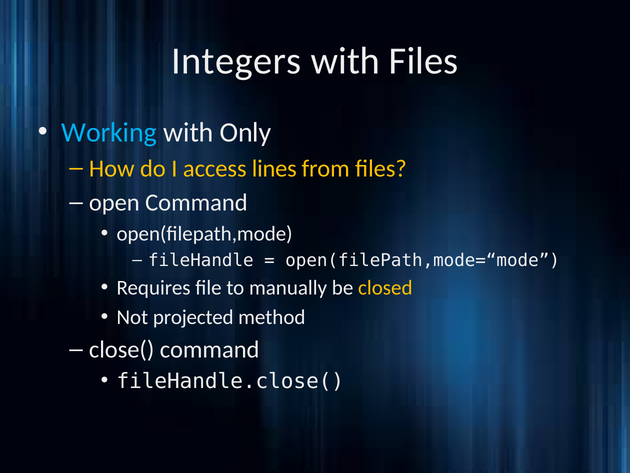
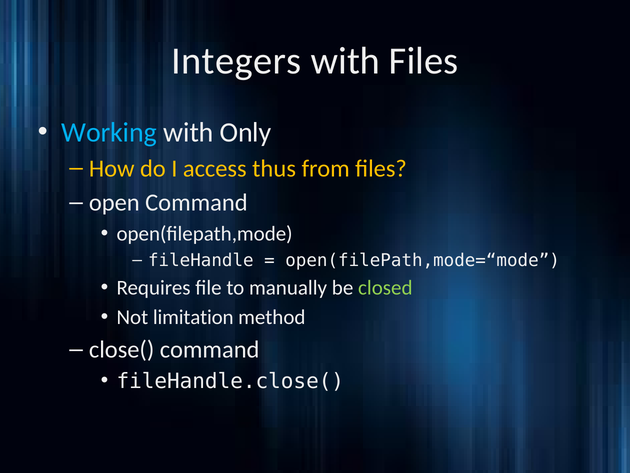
lines: lines -> thus (274, 168)
closed colour: yellow -> light green (385, 288)
projected: projected -> limitation (193, 317)
